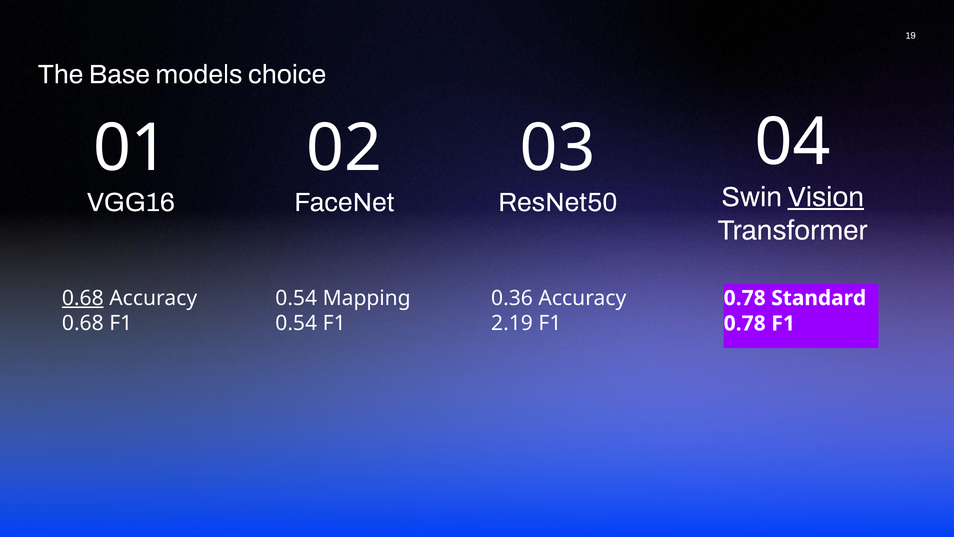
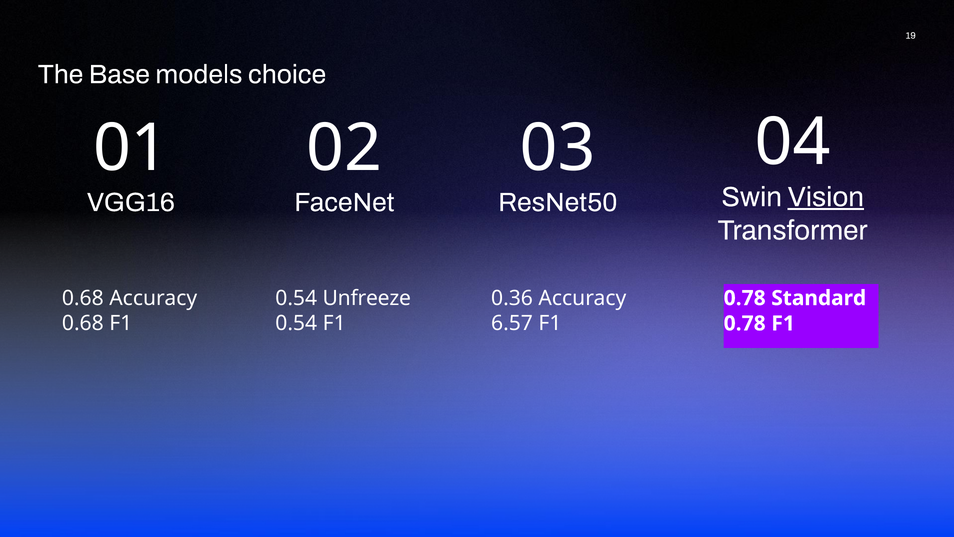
0.68 underline: present -> none (83, 298)
Mapping: Mapping -> Unfreeze (367, 298)
2.19: 2.19 -> 6.57 (512, 323)
